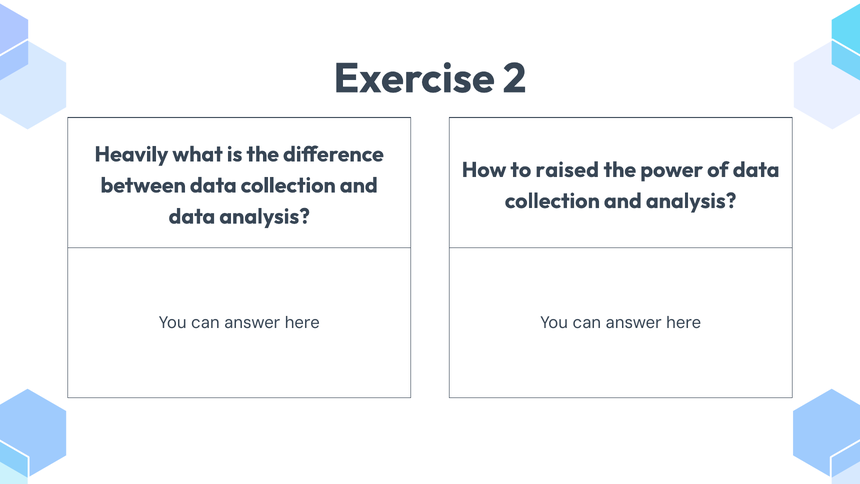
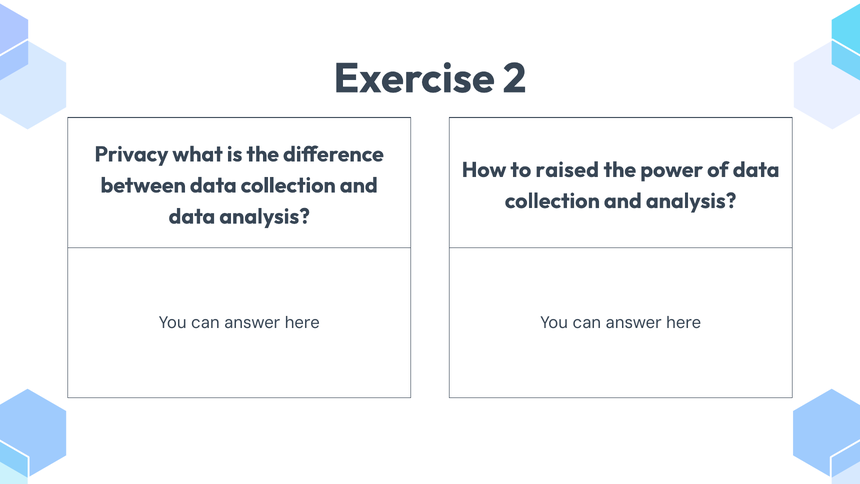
Heavily: Heavily -> Privacy (131, 154)
